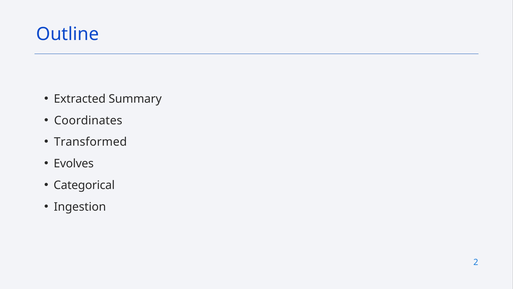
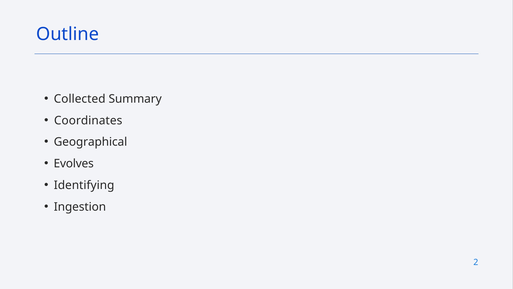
Extracted: Extracted -> Collected (80, 99)
Transformed: Transformed -> Geographical (91, 142)
Categorical: Categorical -> Identifying (84, 185)
